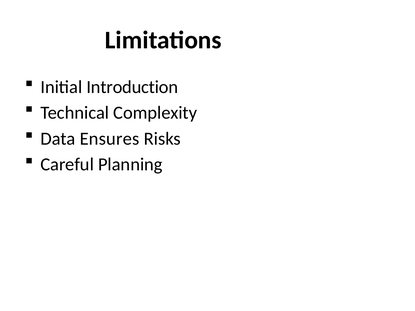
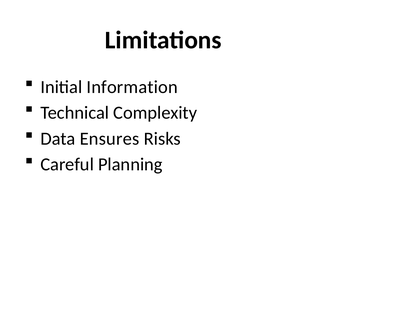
Introduction: Introduction -> Information (132, 87)
